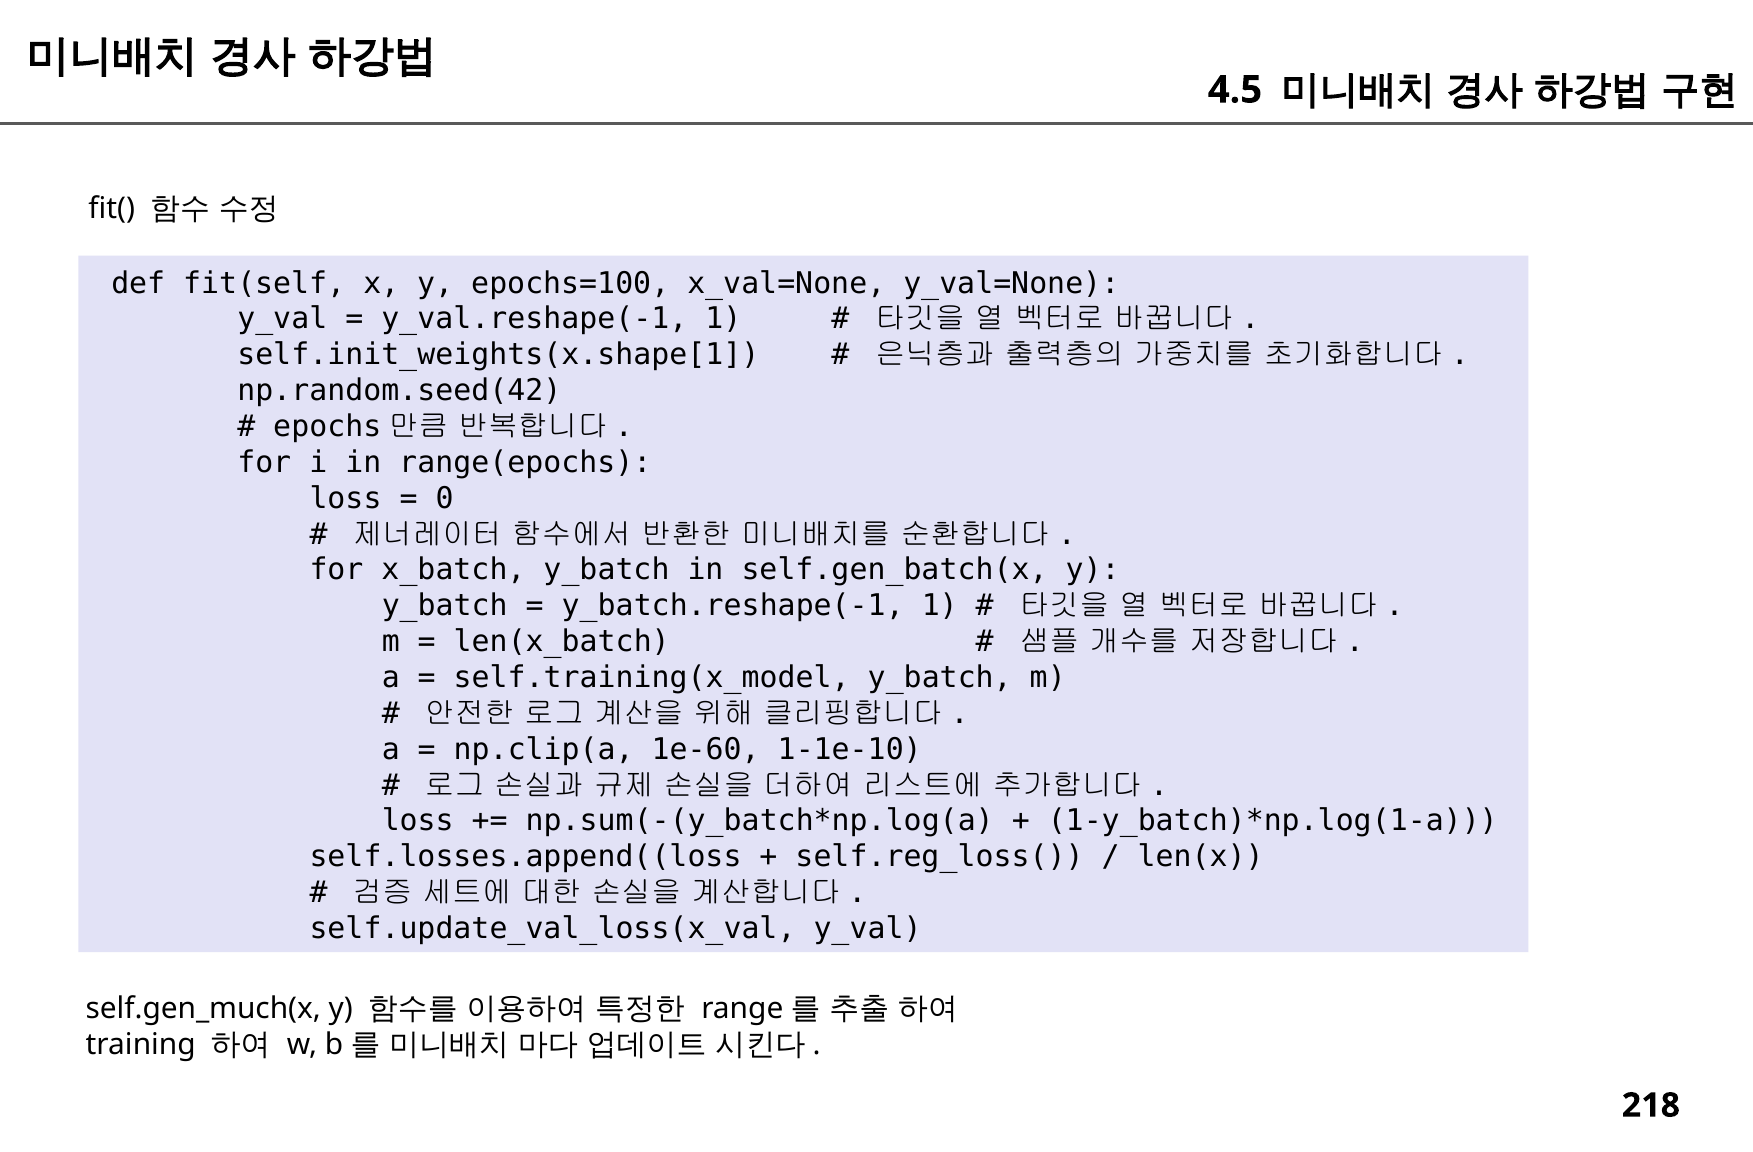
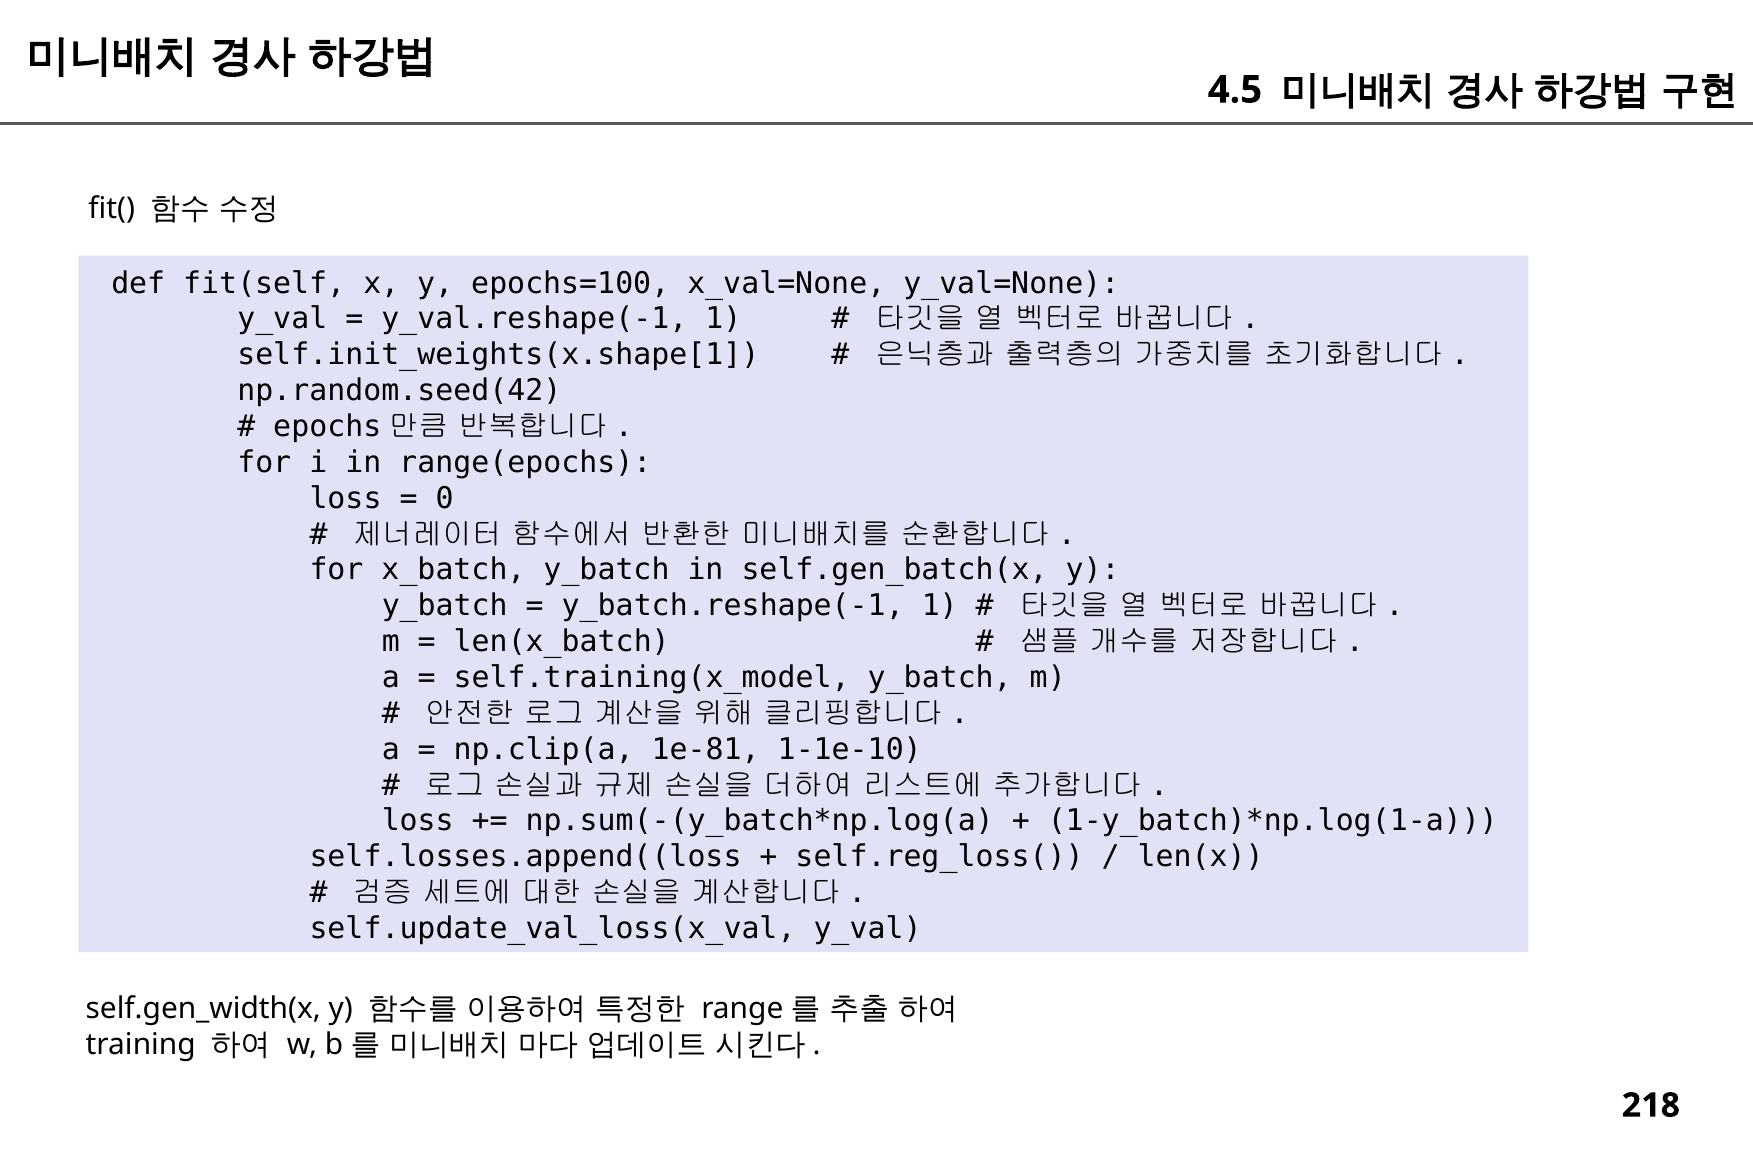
1e-60: 1e-60 -> 1e-81 (706, 749)
self.gen_much(x: self.gen_much(x -> self.gen_width(x (203, 1008)
